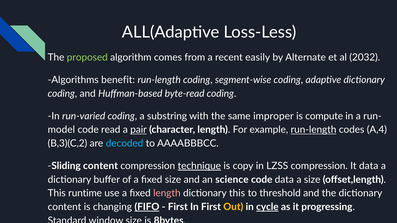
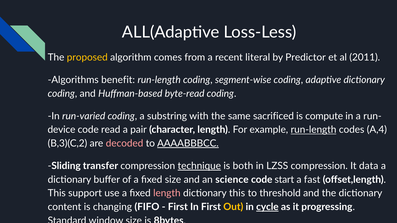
proposed colour: light green -> yellow (87, 57)
easily: easily -> literal (258, 57)
Alternate: Alternate -> Predictor (306, 57)
2032: 2032 -> 2011 (365, 57)
improper: improper -> sacrificed (274, 116)
model: model -> device (61, 130)
pair underline: present -> none (139, 130)
decoded colour: light blue -> pink (125, 144)
AAAABBBCC underline: none -> present (188, 144)
Sliding content: content -> transfer (101, 166)
copy: copy -> both (243, 166)
code data: data -> start (284, 180)
a size: size -> fast (312, 180)
runtime: runtime -> support (85, 193)
FIFO underline: present -> none (147, 207)
